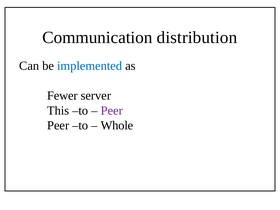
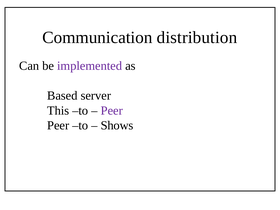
implemented colour: blue -> purple (90, 66)
Fewer: Fewer -> Based (62, 96)
Whole: Whole -> Shows (117, 125)
